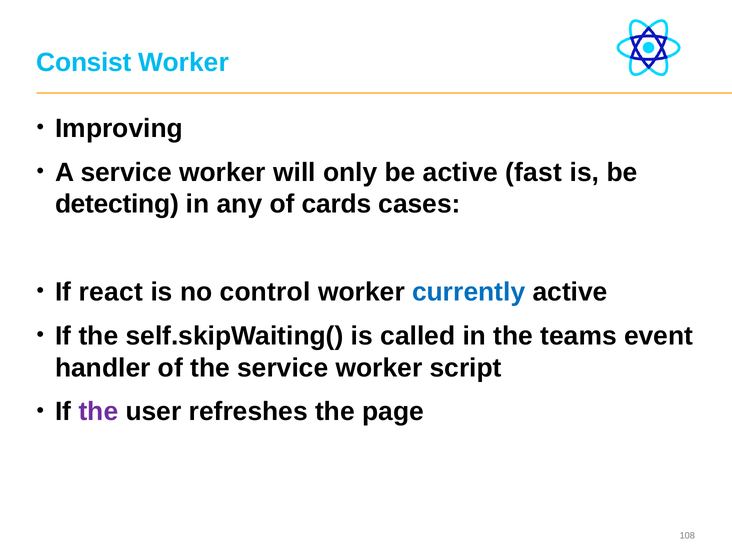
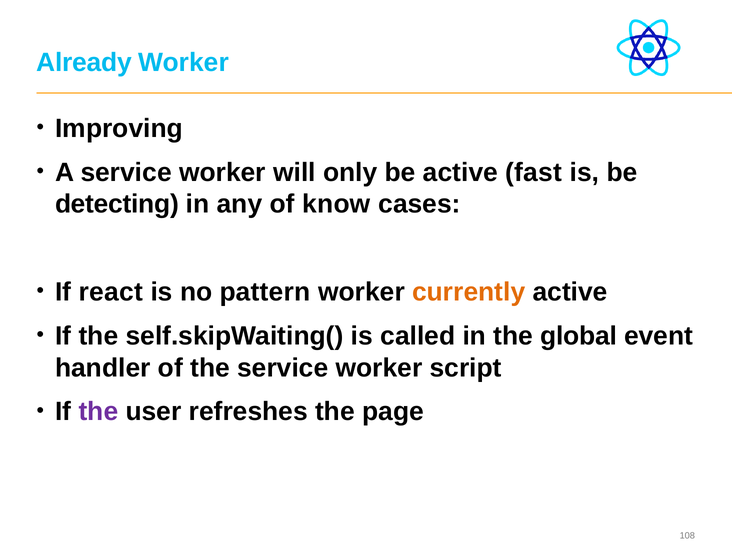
Consist: Consist -> Already (84, 62)
cards: cards -> know (336, 204)
control: control -> pattern (265, 292)
currently colour: blue -> orange (469, 292)
teams: teams -> global (579, 336)
